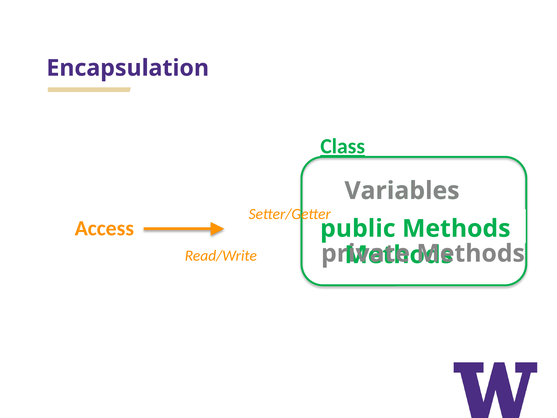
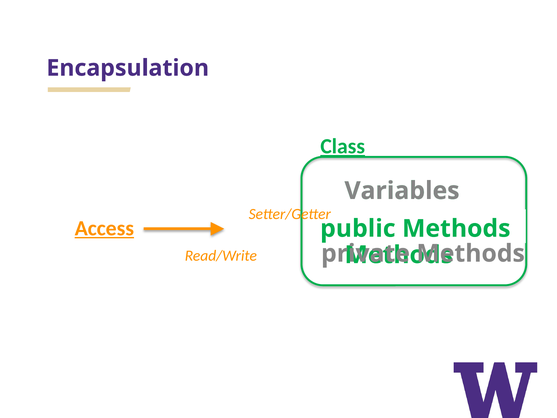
Access underline: none -> present (104, 228)
